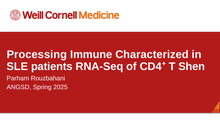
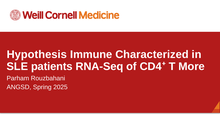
Processing: Processing -> Hypothesis (37, 54)
Shen: Shen -> More (192, 66)
